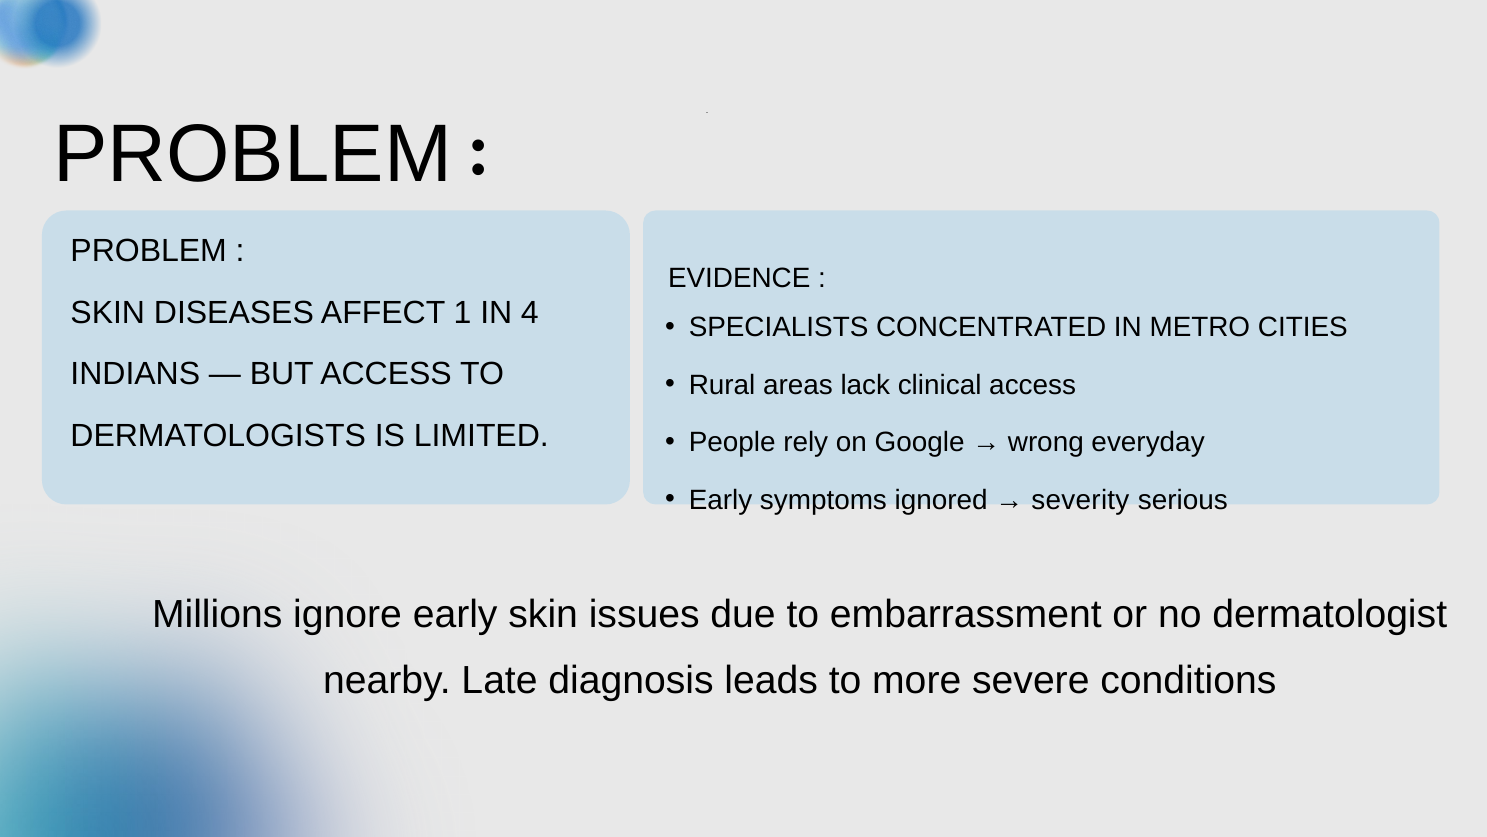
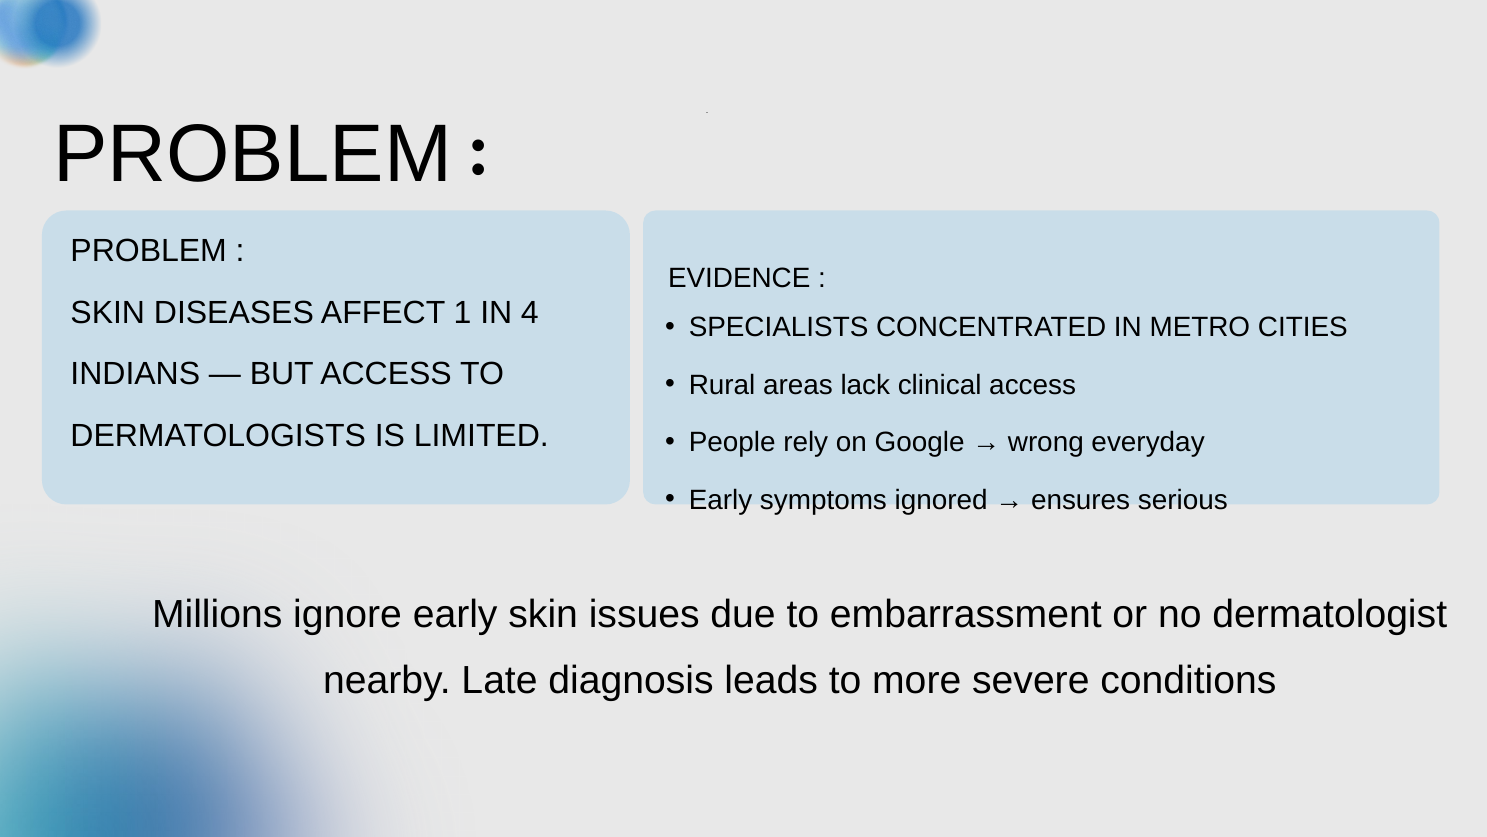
severity: severity -> ensures (1081, 500)
